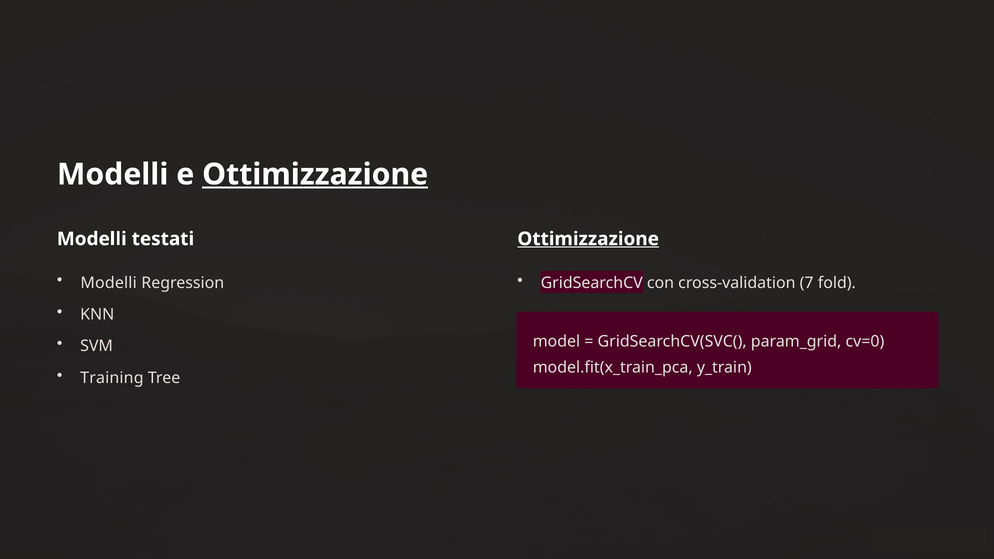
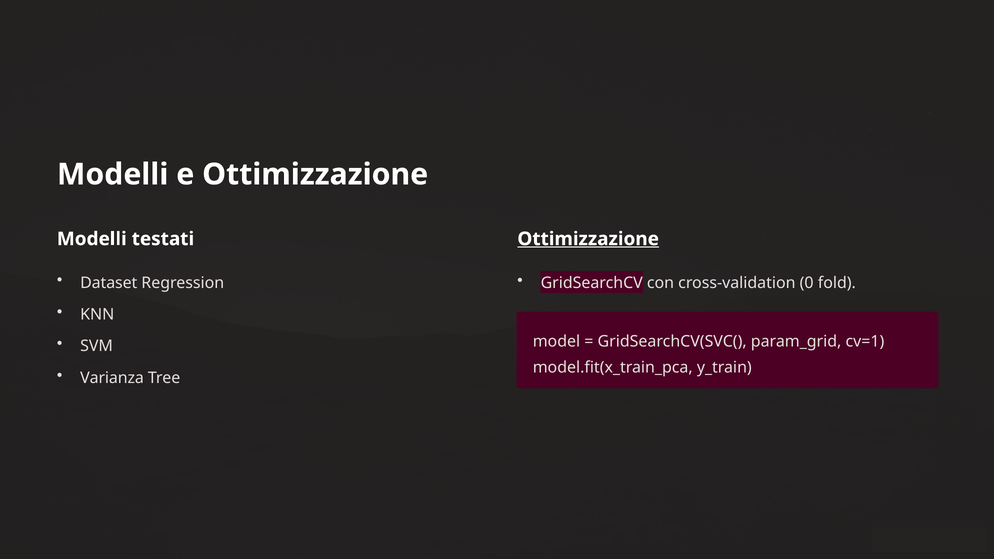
Ottimizzazione underline: present -> none (315, 174)
Modelli: Modelli -> Dataset (109, 283)
7: 7 -> 0 (807, 283)
cv=0: cv=0 -> cv=1 (865, 341)
Training: Training -> Varianza (112, 378)
